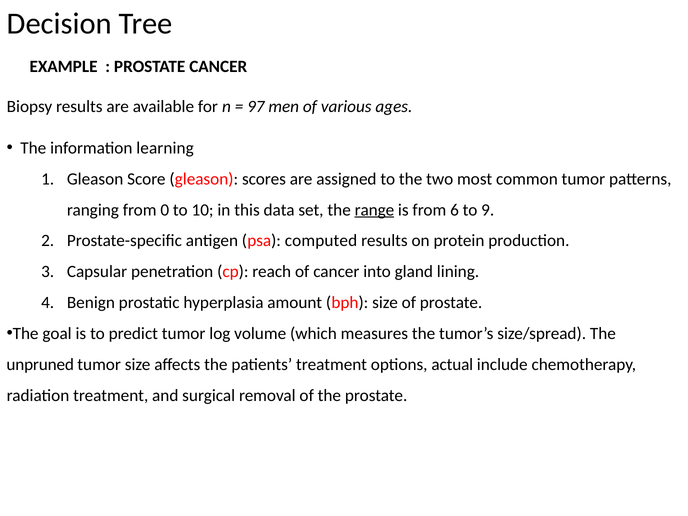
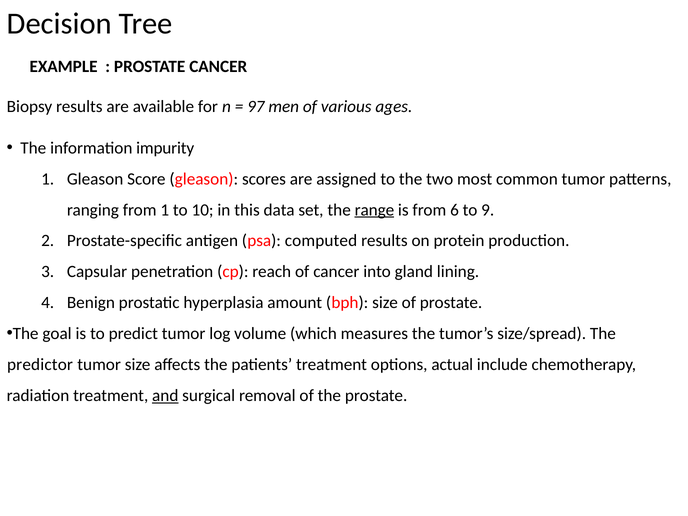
learning: learning -> impurity (165, 148)
from 0: 0 -> 1 (165, 210)
unpruned: unpruned -> predictor (40, 365)
and underline: none -> present (165, 396)
